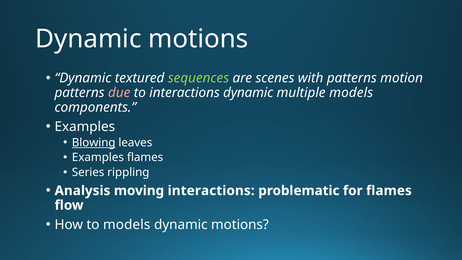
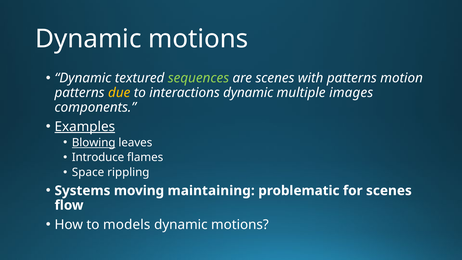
due colour: pink -> yellow (119, 93)
multiple models: models -> images (351, 93)
Examples underline: none -> present (85, 127)
Examples: Examples -> Introduce (98, 157)
Series: Series -> Space (88, 172)
Analysis: Analysis -> Systems (82, 191)
moving interactions: interactions -> maintaining (211, 191)
for flames: flames -> scenes (389, 191)
